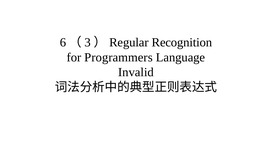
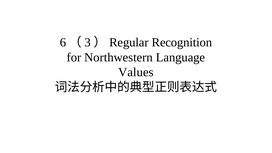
Programmers: Programmers -> Northwestern (119, 57)
Invalid: Invalid -> Values (136, 72)
